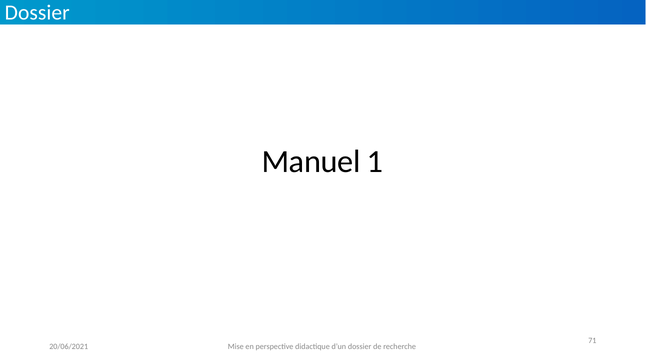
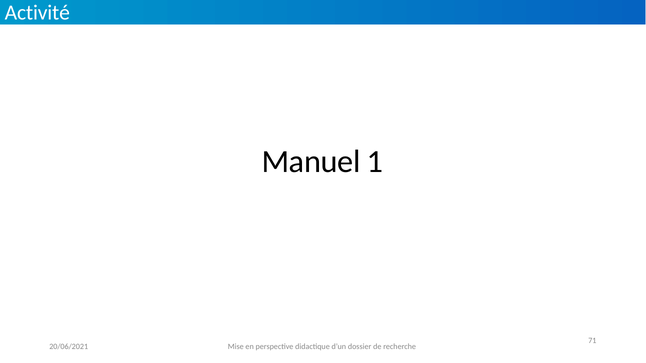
Dossier: Dossier -> Activité (37, 13)
